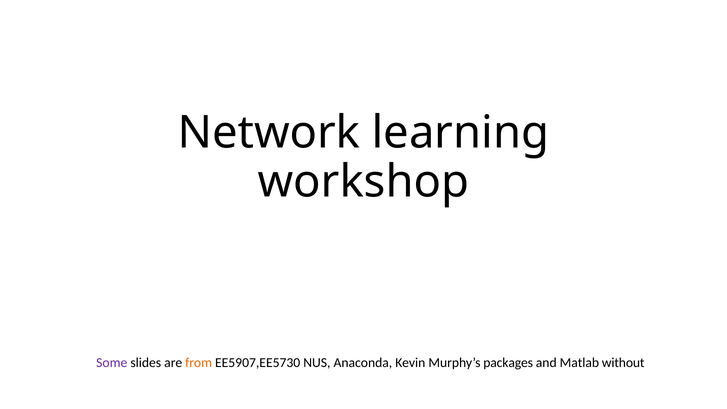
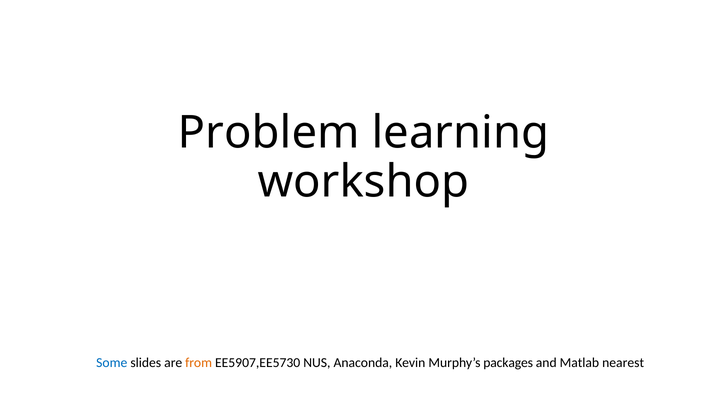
Network: Network -> Problem (269, 133)
Some colour: purple -> blue (112, 363)
without: without -> nearest (623, 363)
